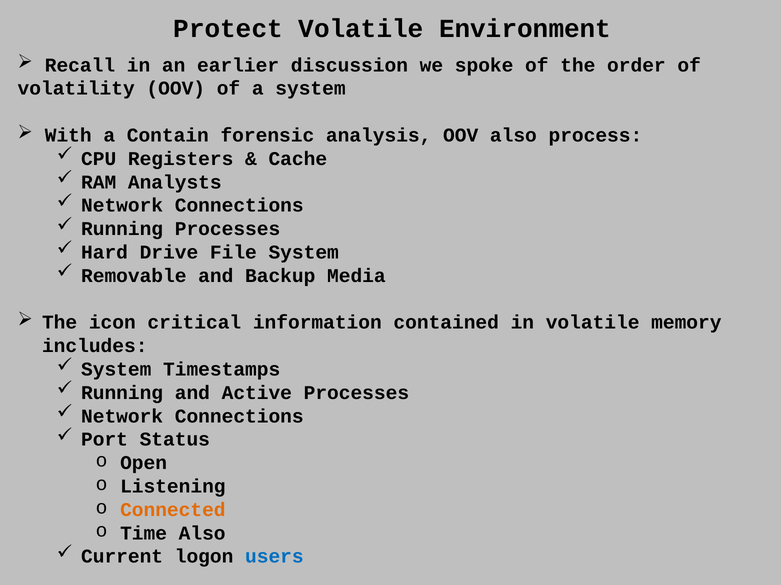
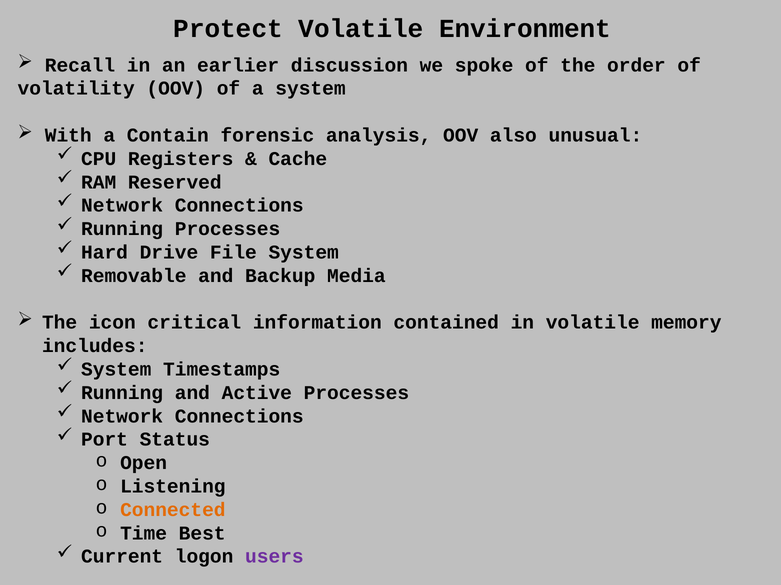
process: process -> unusual (595, 136)
Analysts: Analysts -> Reserved (175, 182)
Time Also: Also -> Best (202, 534)
users colour: blue -> purple (274, 557)
